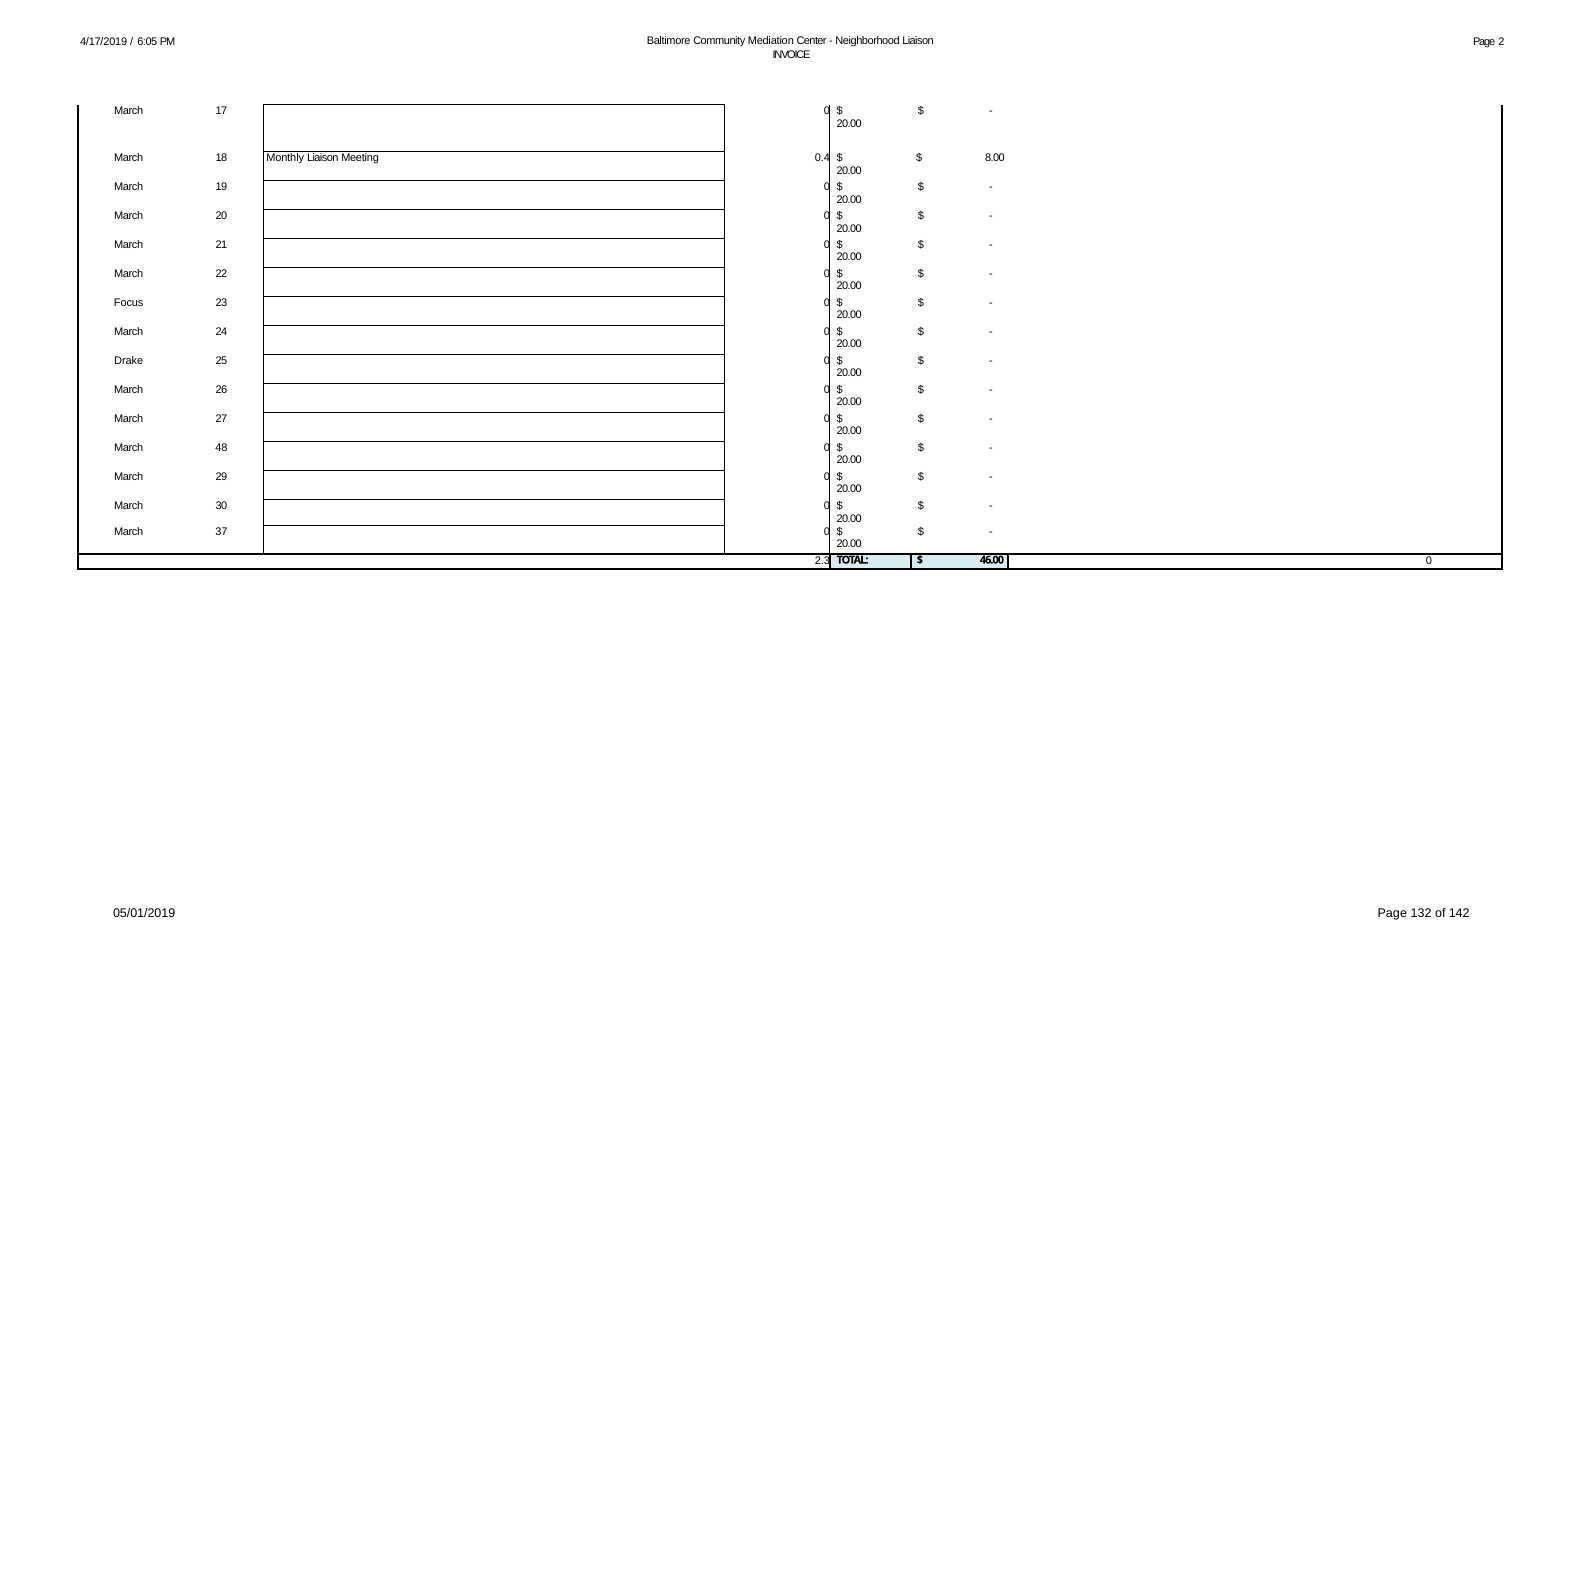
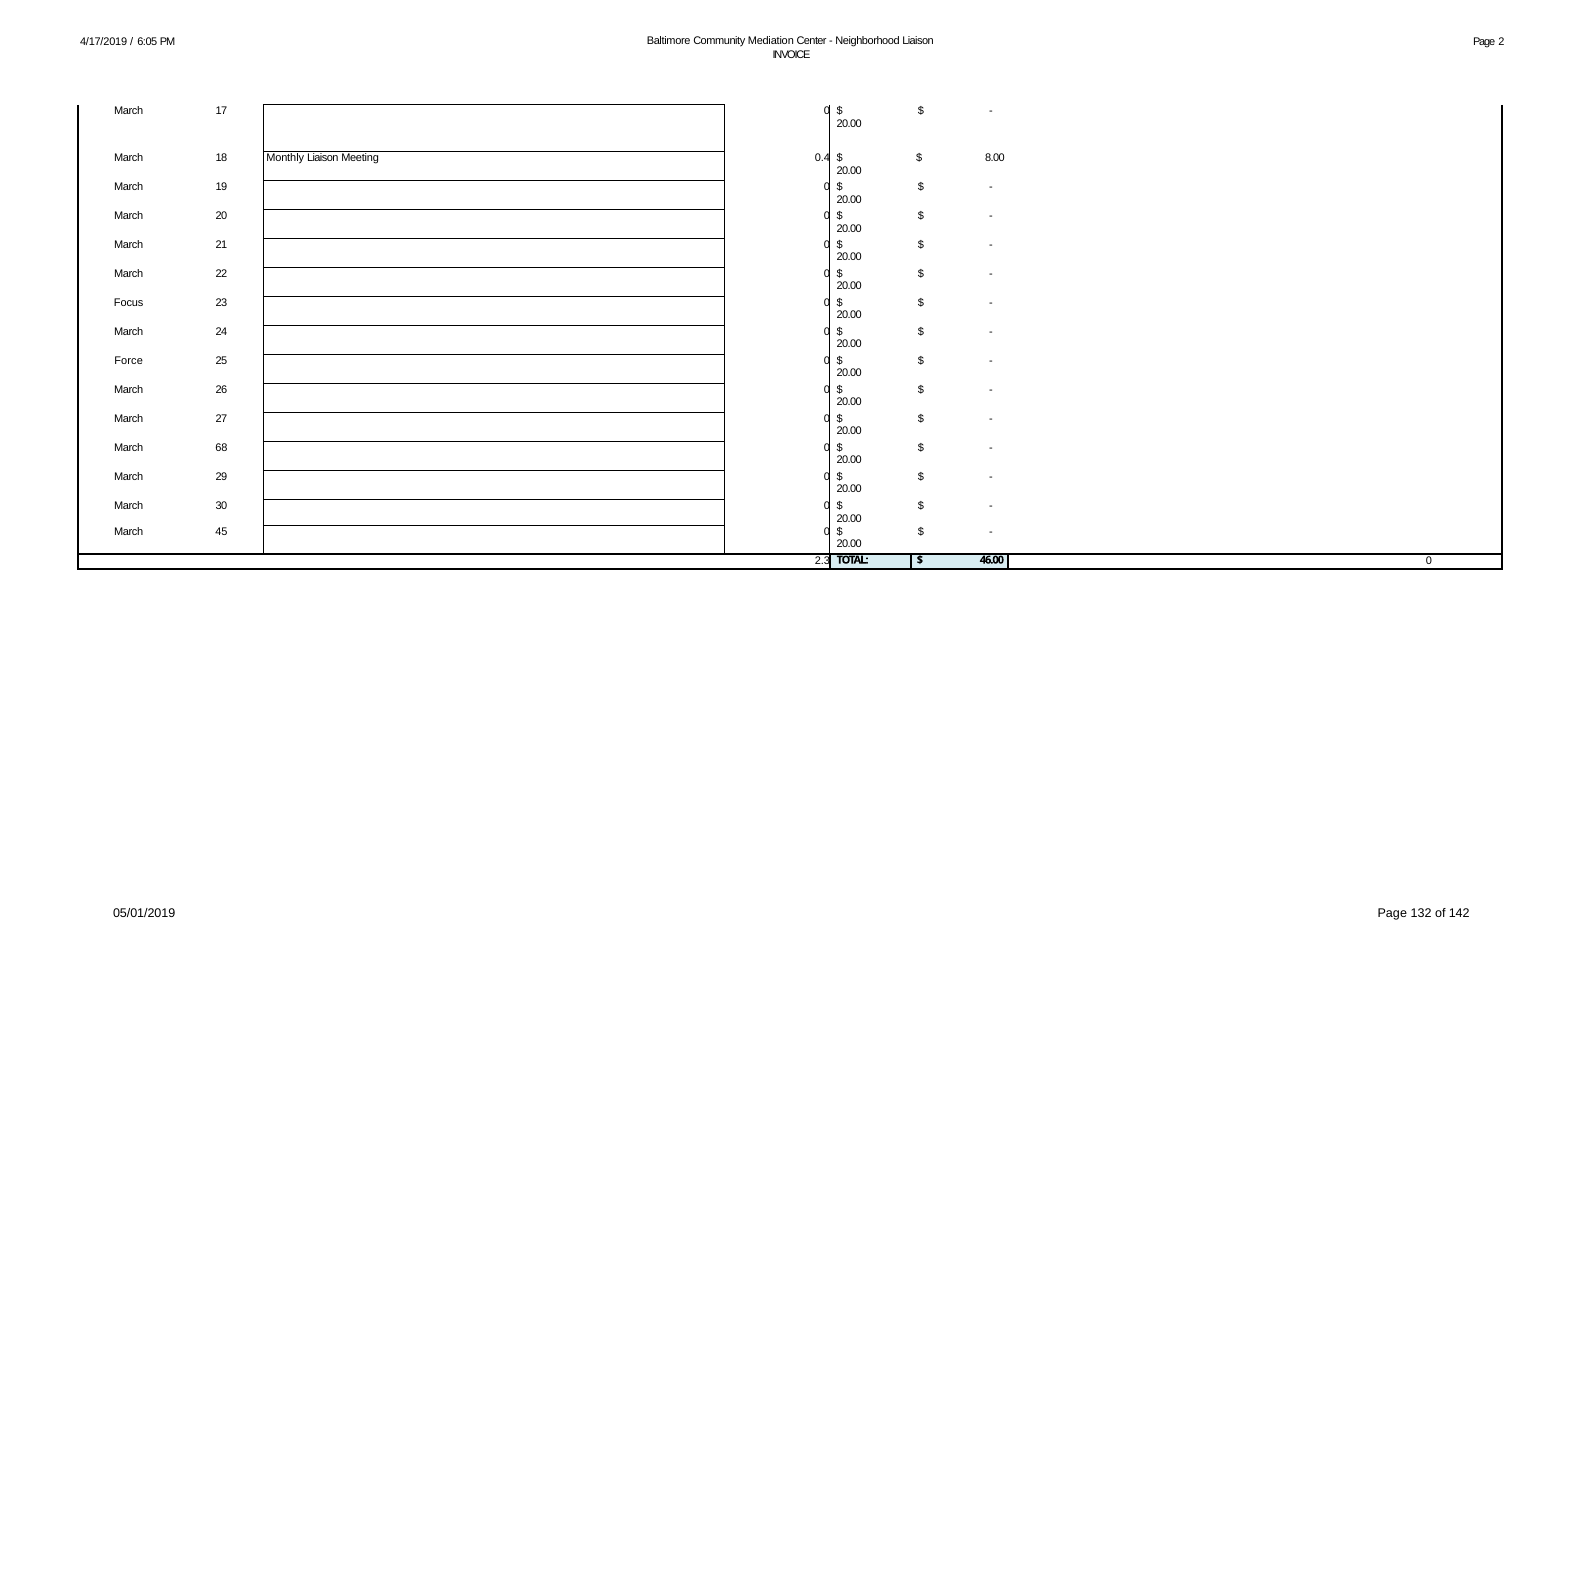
Drake: Drake -> Force (129, 361)
48: 48 -> 68 (221, 448)
37: 37 -> 45 (221, 532)
